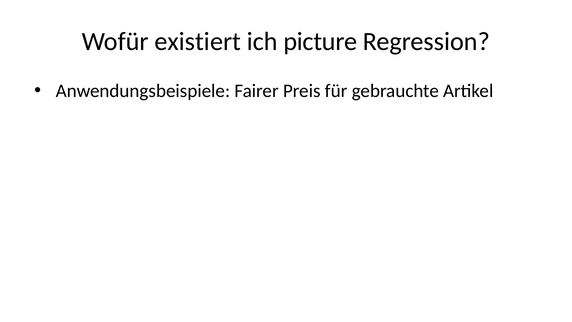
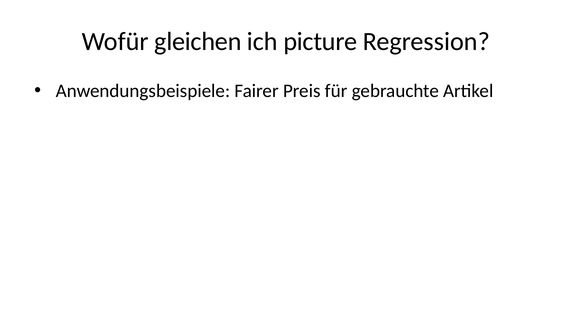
existiert: existiert -> gleichen (198, 42)
